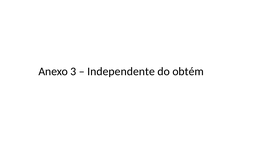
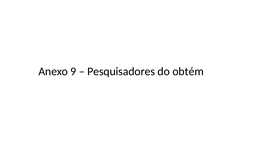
3: 3 -> 9 (73, 71)
Independente: Independente -> Pesquisadores (121, 71)
